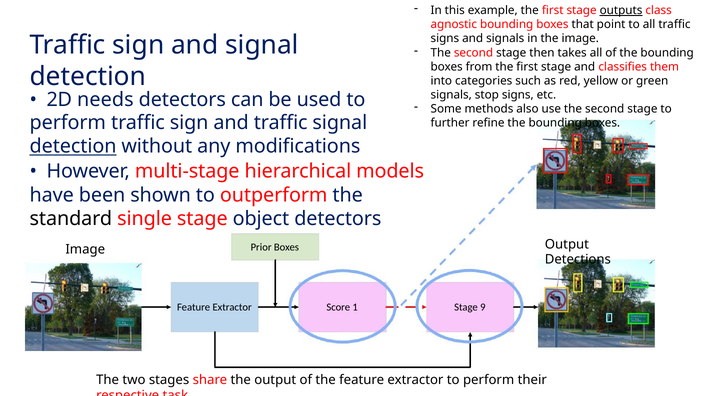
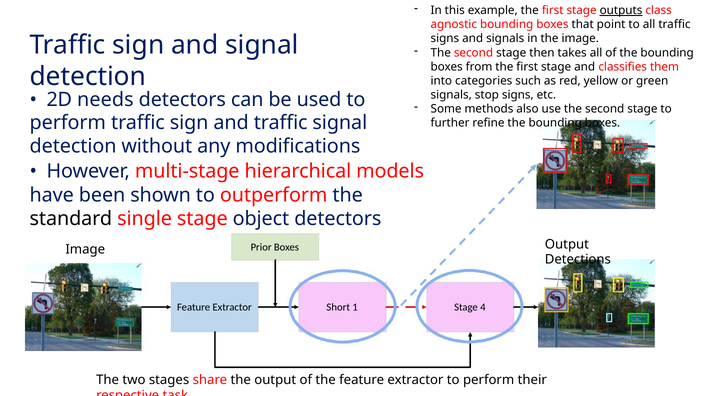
detection underline: present -> none (73, 146)
Score: Score -> Short (338, 307)
9: 9 -> 4 (483, 307)
